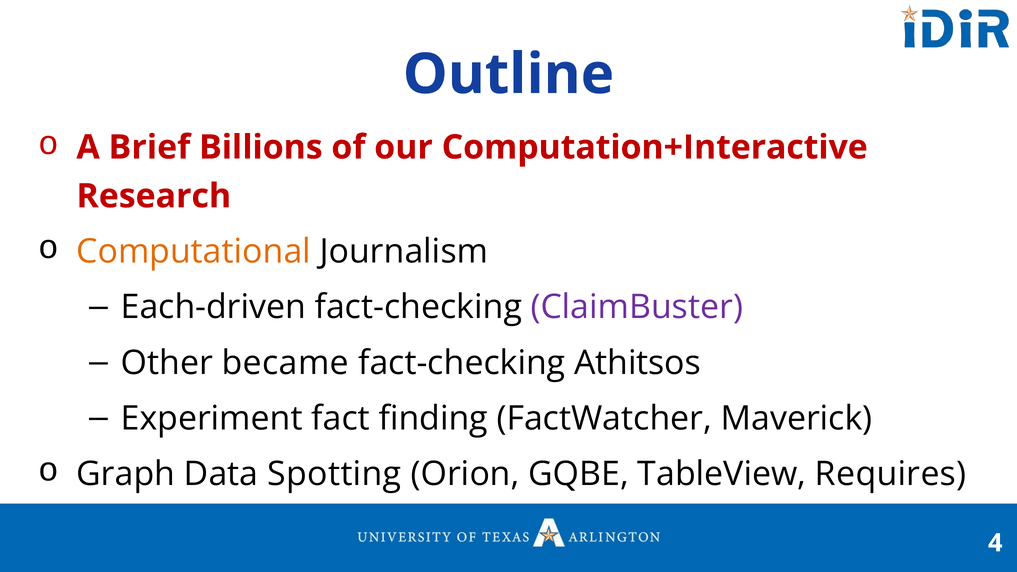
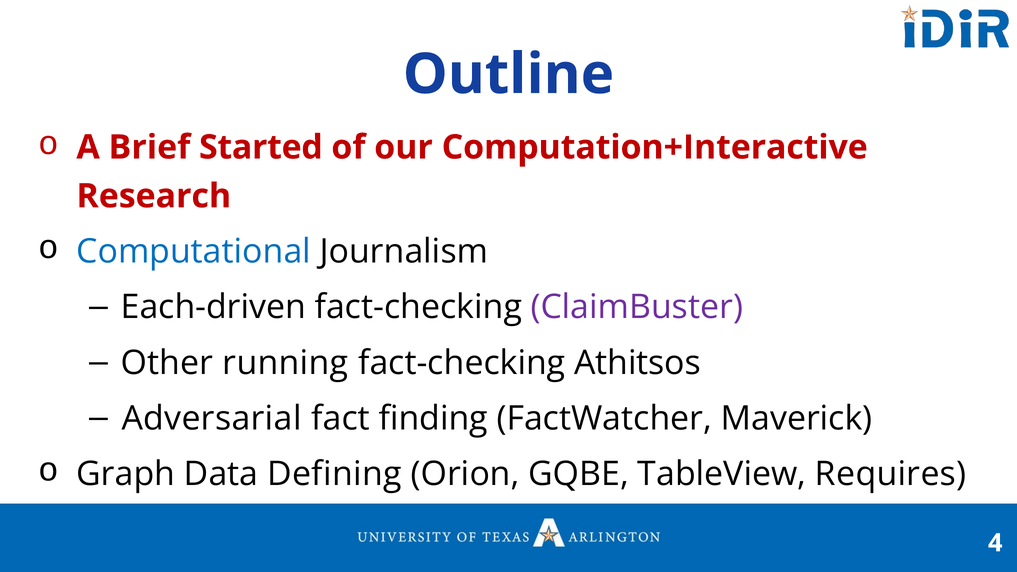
Billions: Billions -> Started (261, 147)
Computational colour: orange -> blue (194, 252)
became: became -> running (285, 363)
Experiment: Experiment -> Adversarial (212, 418)
Spotting: Spotting -> Defining (334, 474)
